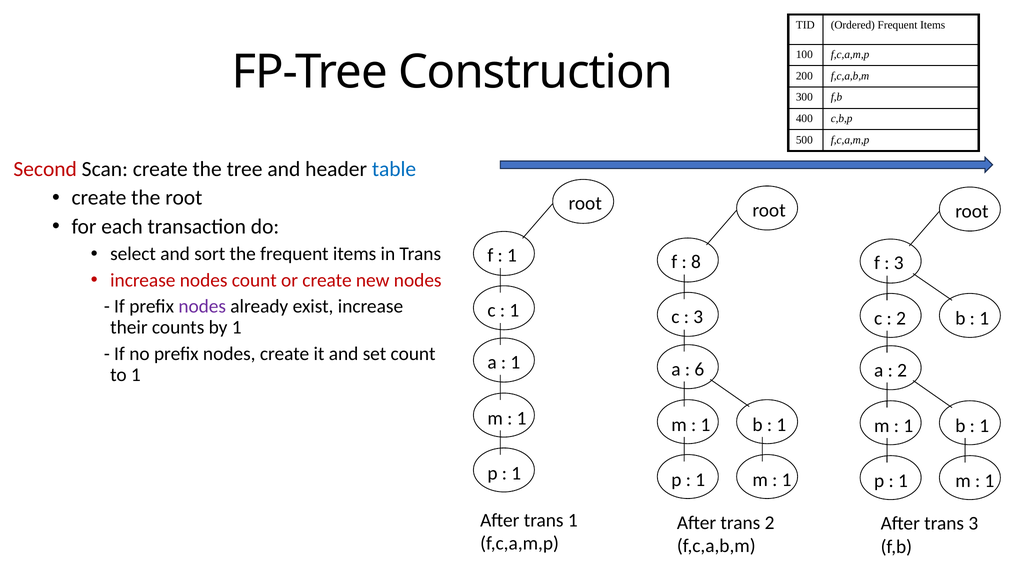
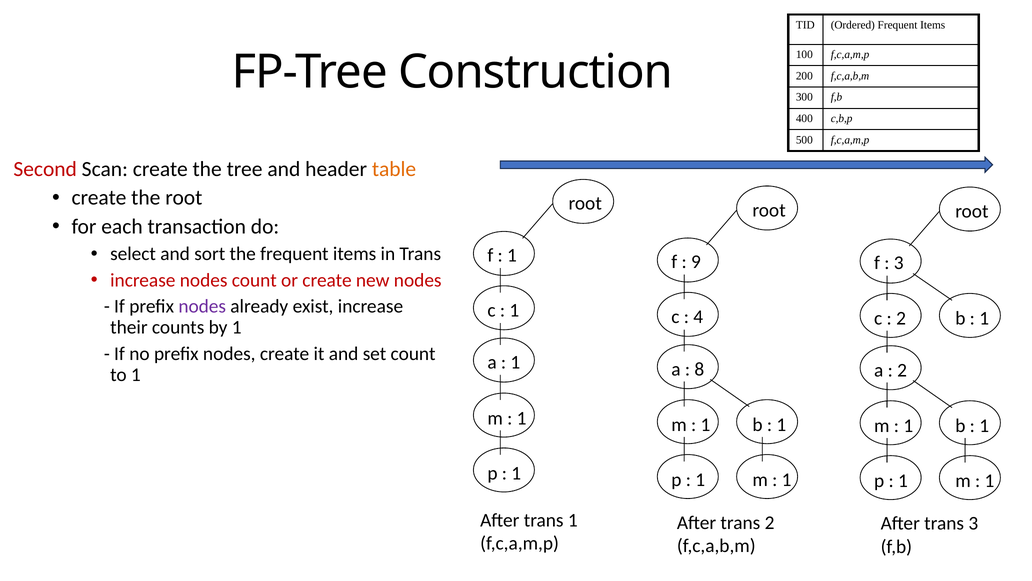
table colour: blue -> orange (394, 169)
8: 8 -> 9 (696, 262)
3: 3 -> 4 (698, 317)
6: 6 -> 8 (699, 369)
